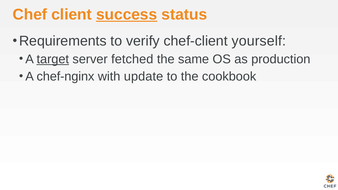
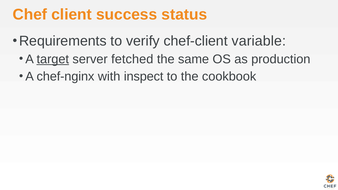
success underline: present -> none (127, 15)
yourself: yourself -> variable (259, 41)
update: update -> inspect (144, 77)
